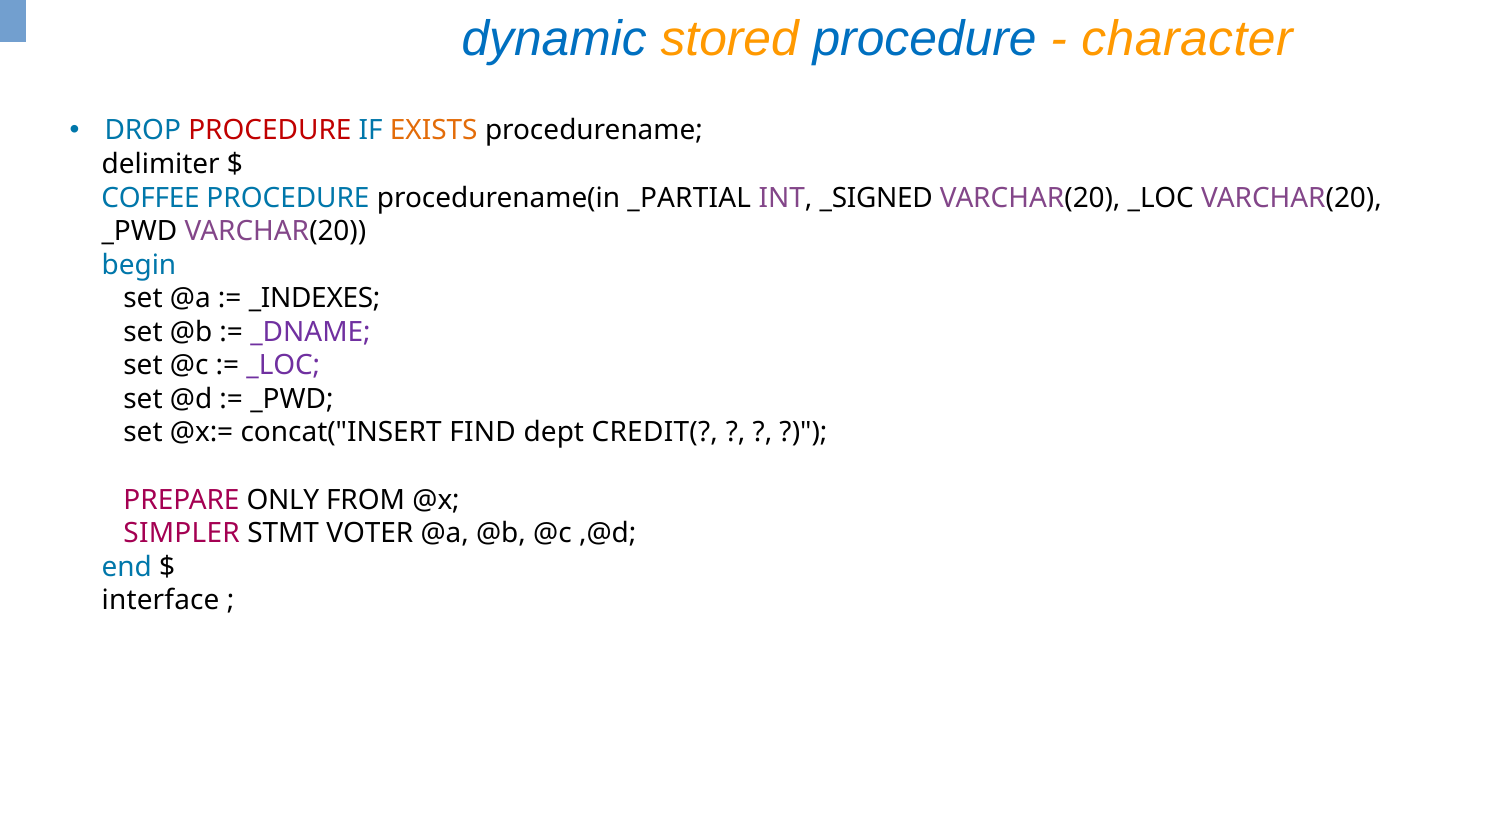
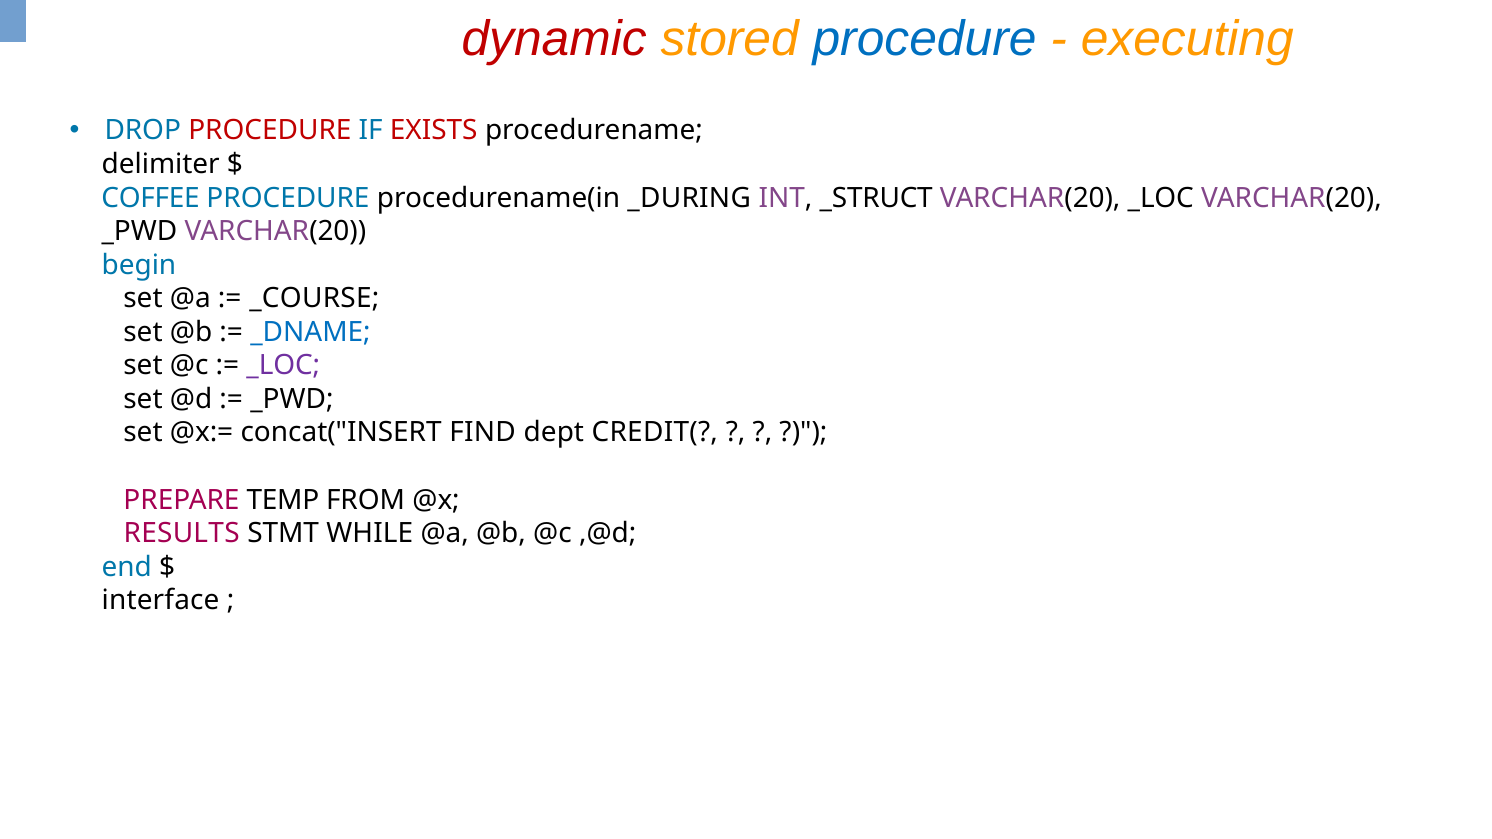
dynamic colour: blue -> red (554, 39)
character: character -> executing (1187, 39)
EXISTS colour: orange -> red (434, 131)
_PARTIAL: _PARTIAL -> _DURING (689, 198)
_SIGNED: _SIGNED -> _STRUCT (876, 198)
_INDEXES: _INDEXES -> _COURSE (314, 299)
_DNAME colour: purple -> blue (310, 332)
ONLY: ONLY -> TEMP (283, 500)
SIMPLER: SIMPLER -> RESULTS (182, 534)
VOTER: VOTER -> WHILE (370, 534)
